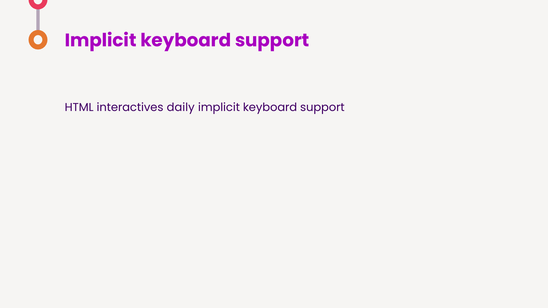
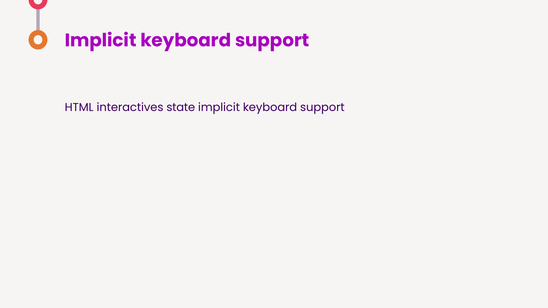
daily: daily -> state (181, 108)
